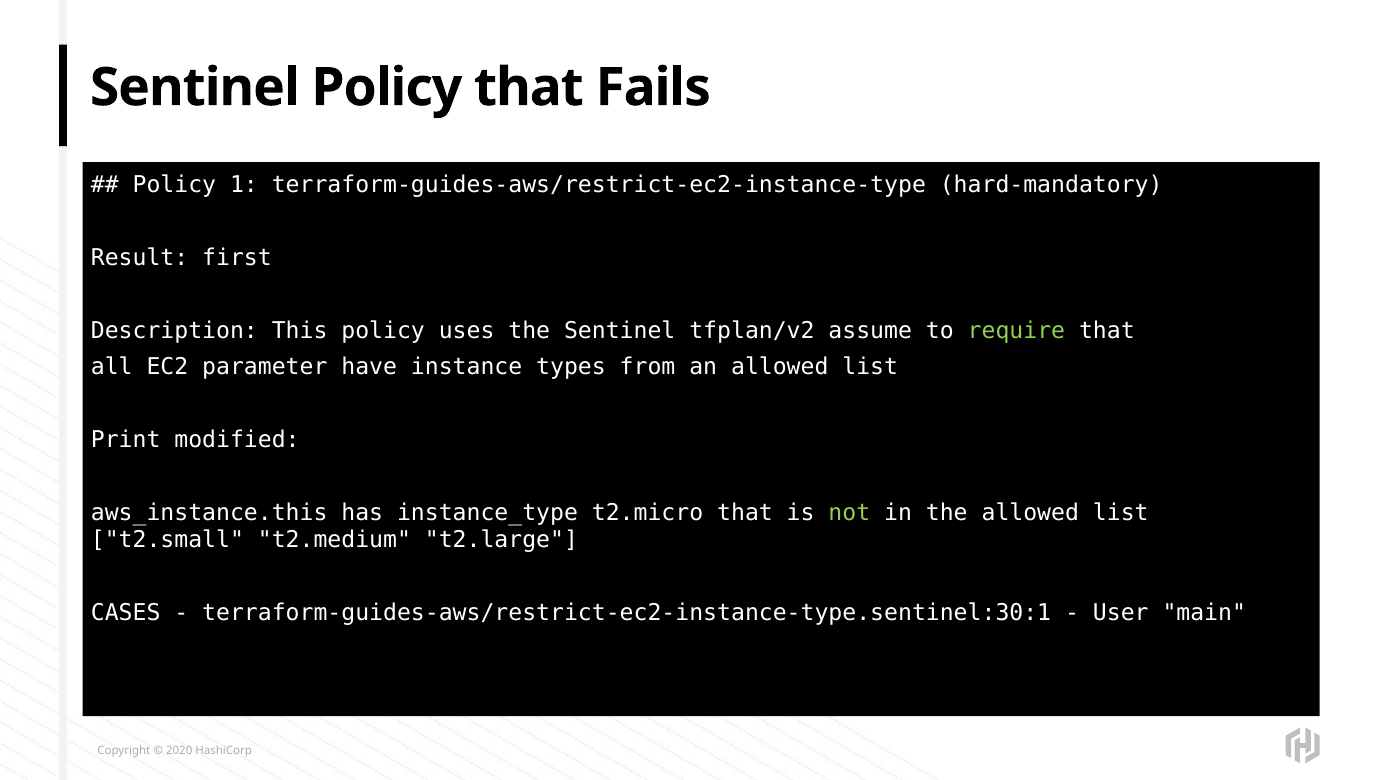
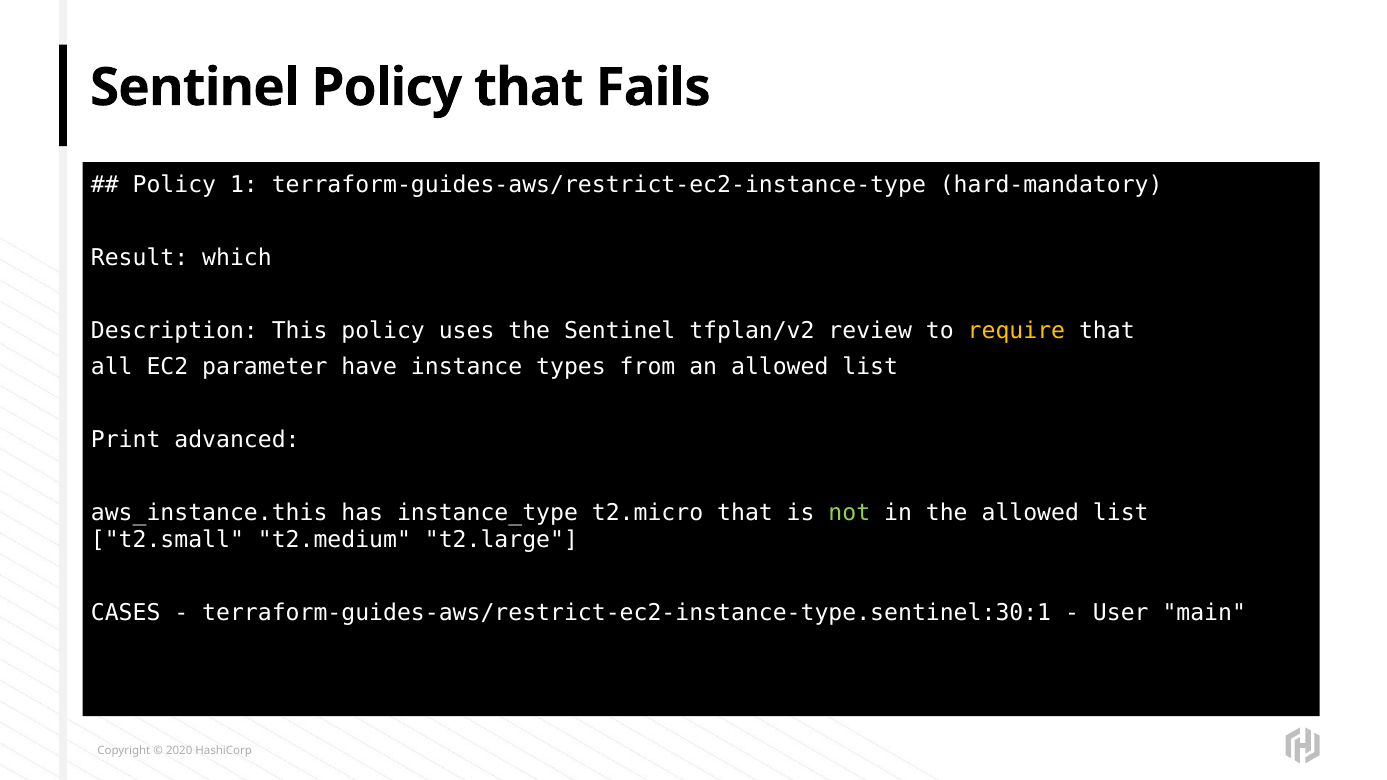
first: first -> which (237, 258)
assume: assume -> review (870, 330)
require colour: light green -> yellow (1016, 330)
modified: modified -> advanced (237, 440)
